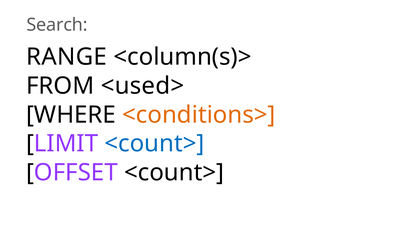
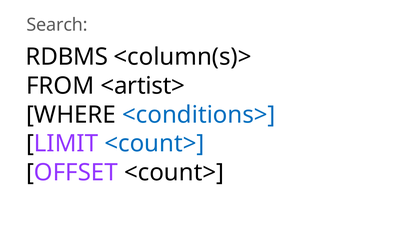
RANGE: RANGE -> RDBMS (67, 57)
<used>: <used> -> <artist> (143, 86)
<conditions> colour: orange -> blue (199, 115)
